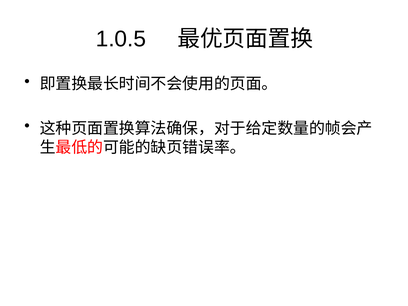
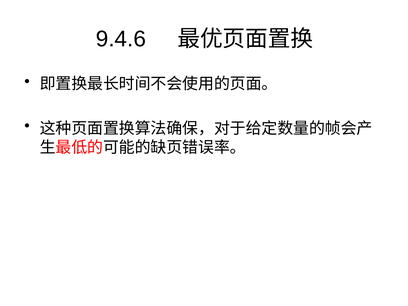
1.0.5: 1.0.5 -> 9.4.6 (121, 39)
